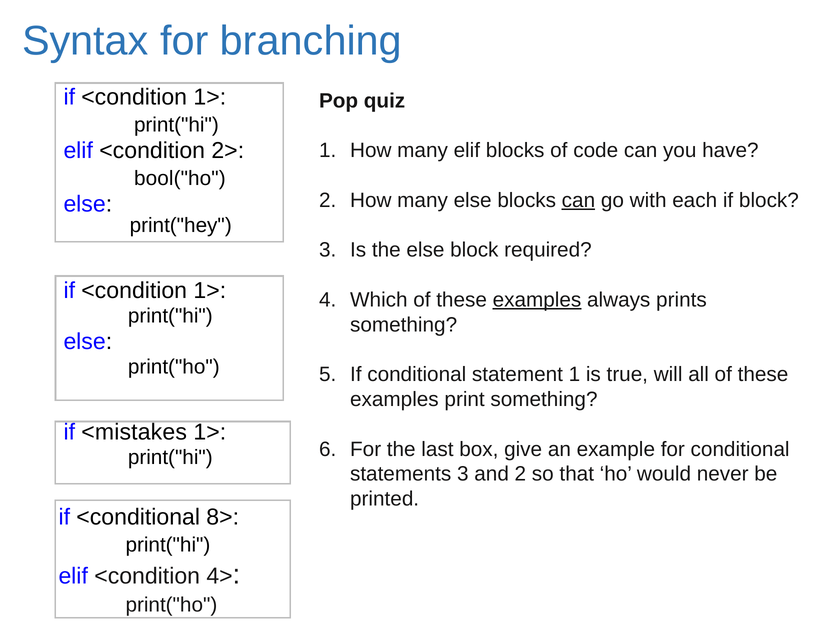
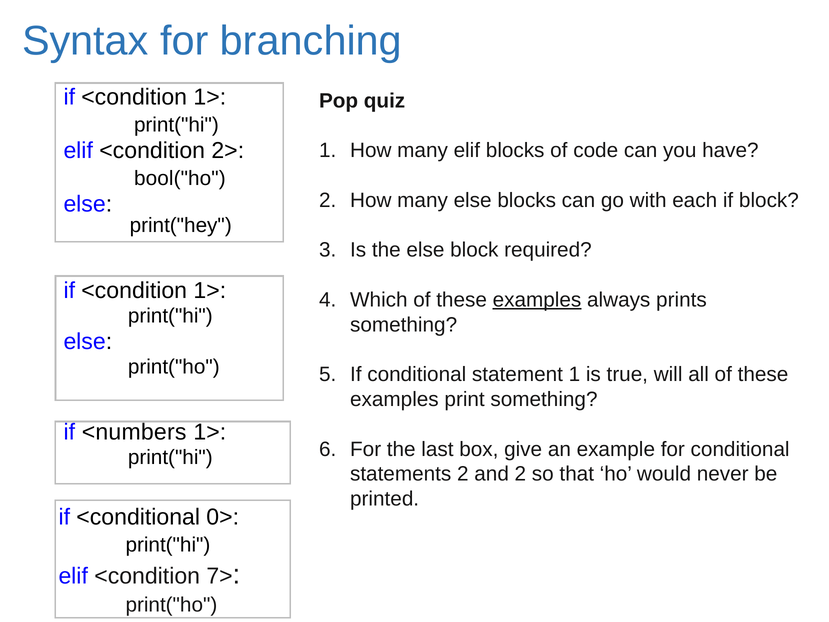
can underline: present -> none (578, 200)
<mistakes: <mistakes -> <numbers (134, 432)
statements 3: 3 -> 2 (463, 474)
8>: 8> -> 0> (223, 517)
4>: 4> -> 7> (220, 576)
